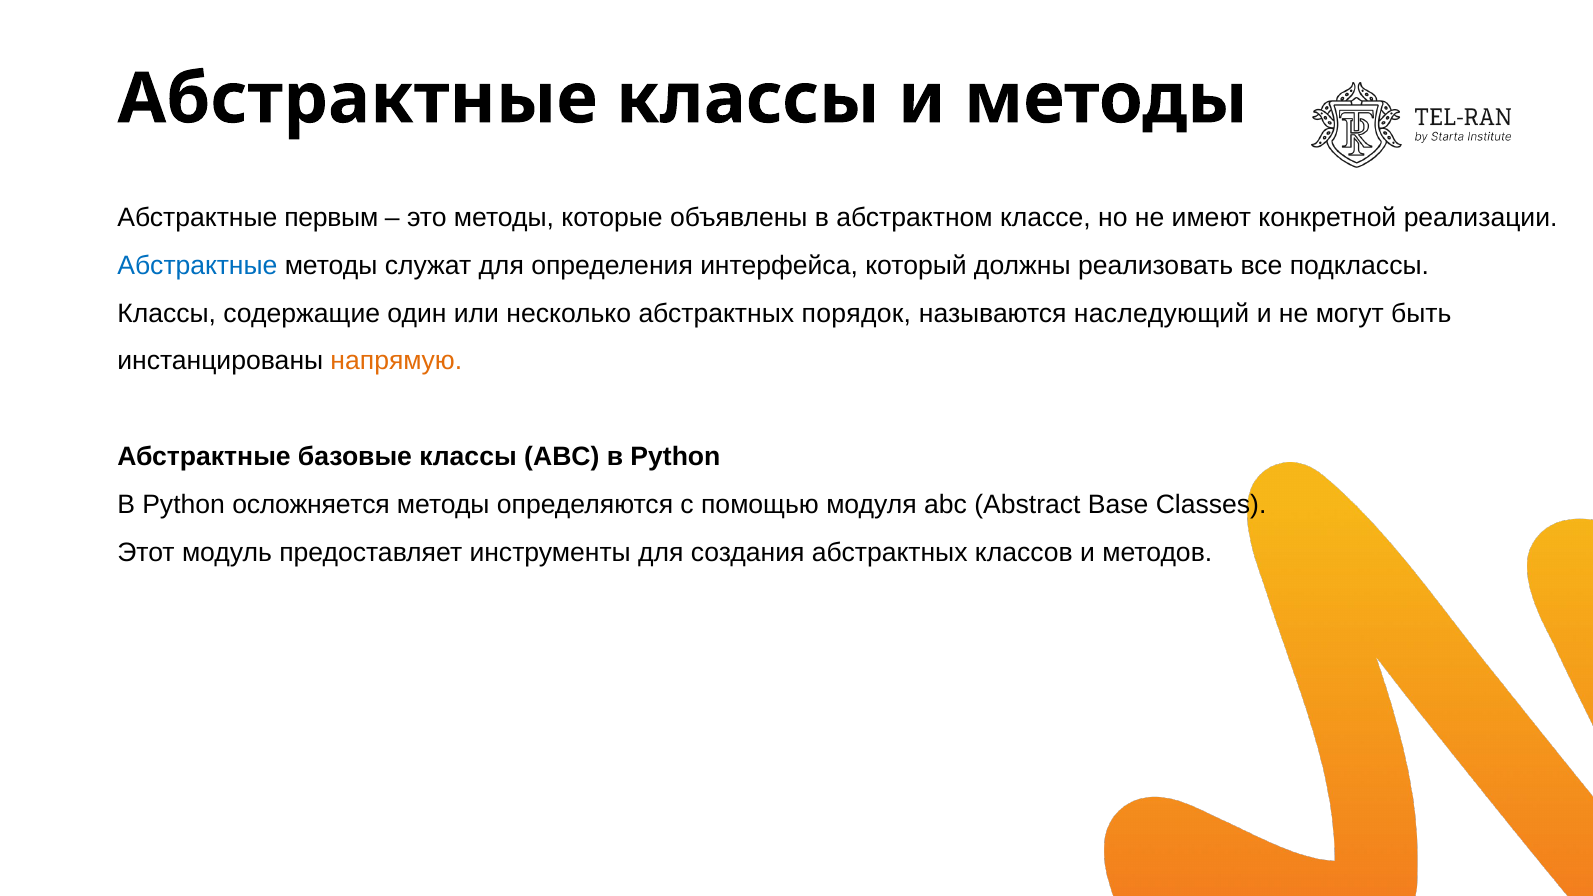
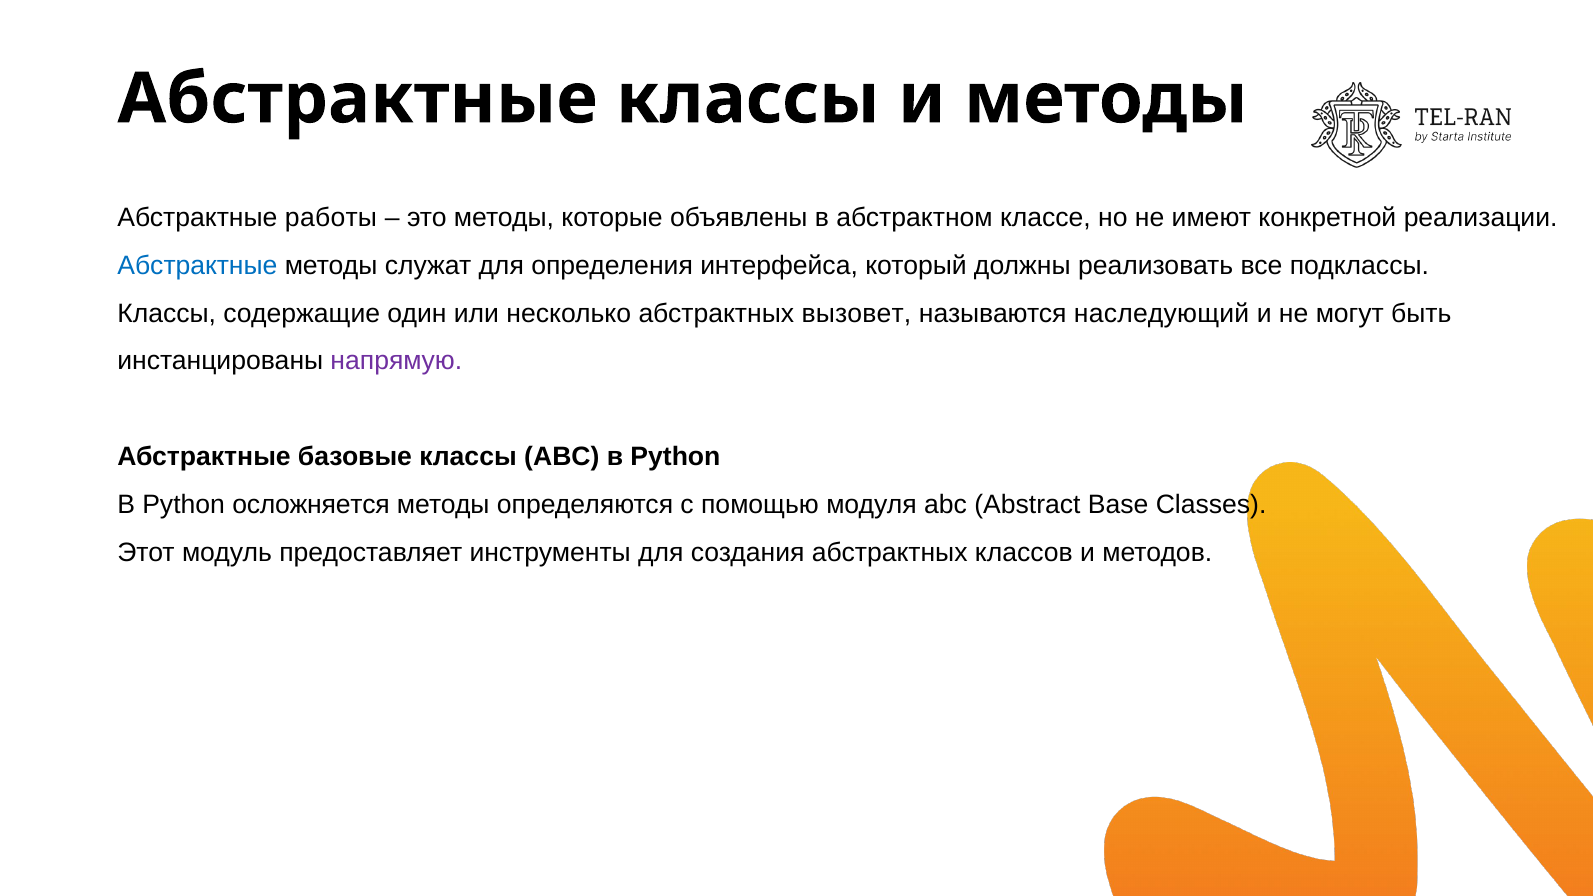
первым: первым -> работы (331, 218)
порядок: порядок -> вызовет (856, 313)
напрямую colour: orange -> purple (396, 361)
